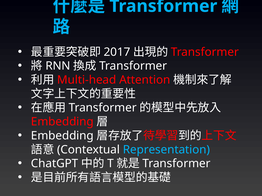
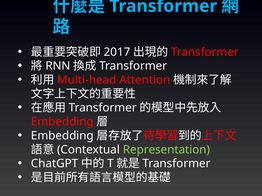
Representation colour: light blue -> light green (166, 150)
